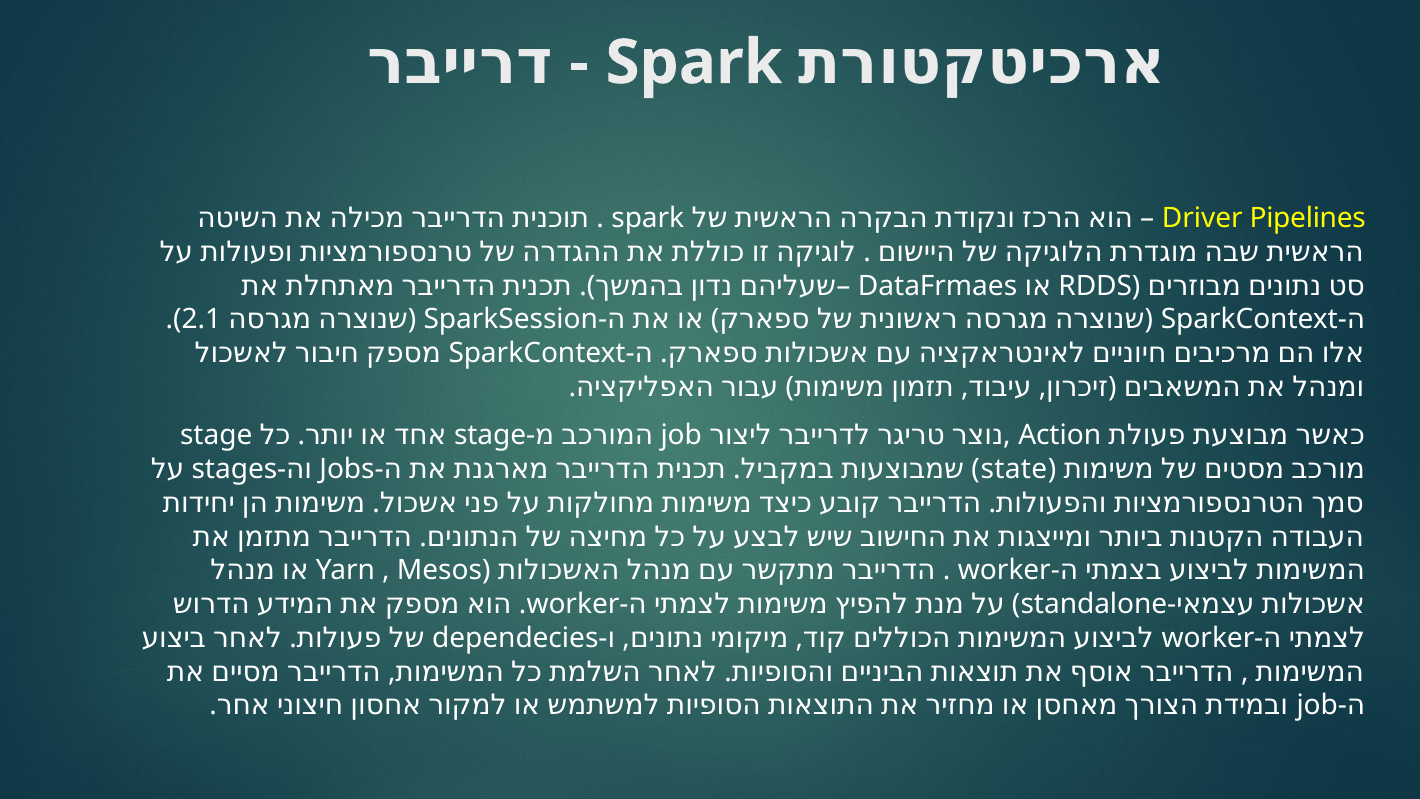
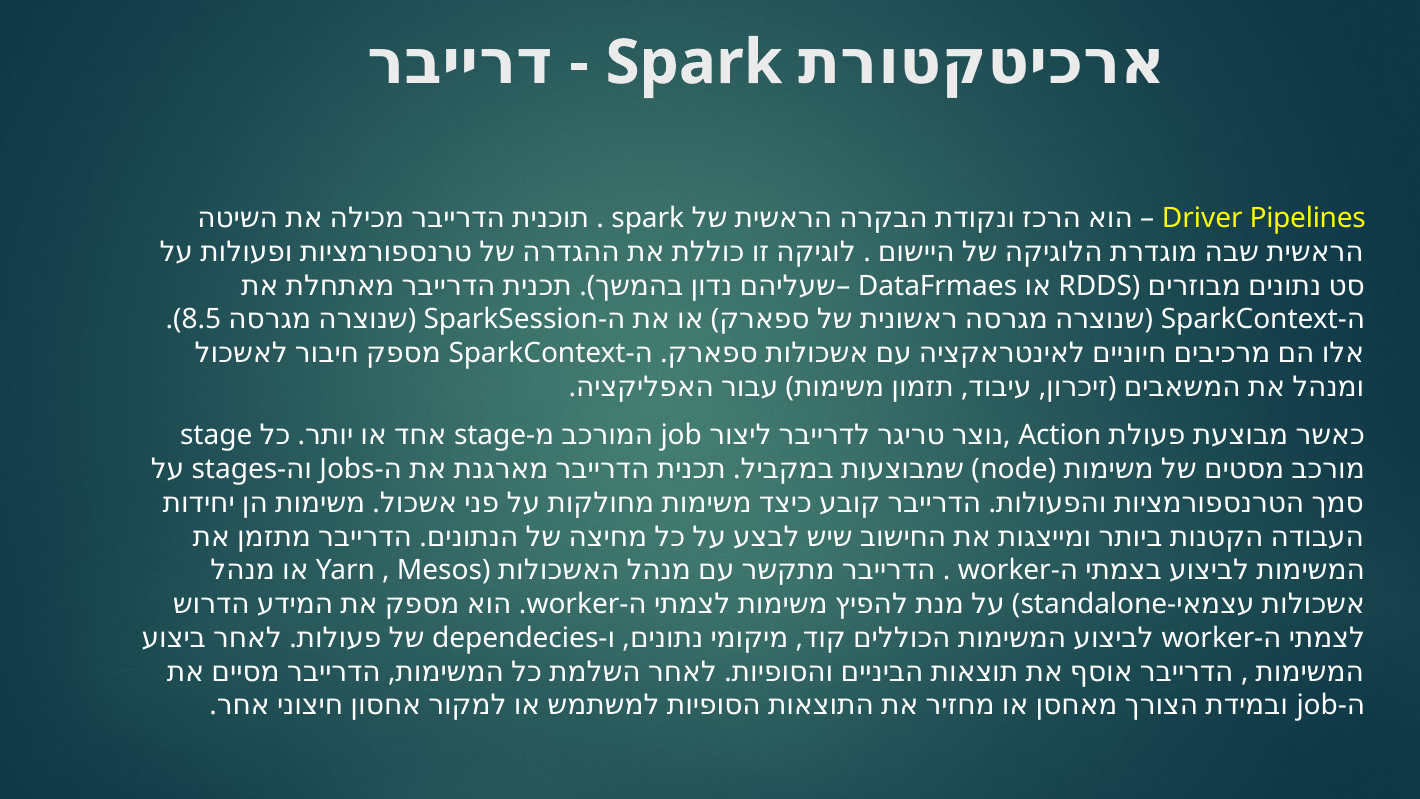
2.1: 2.1 -> 8.5 (201, 320)
state: state -> node (1014, 469)
